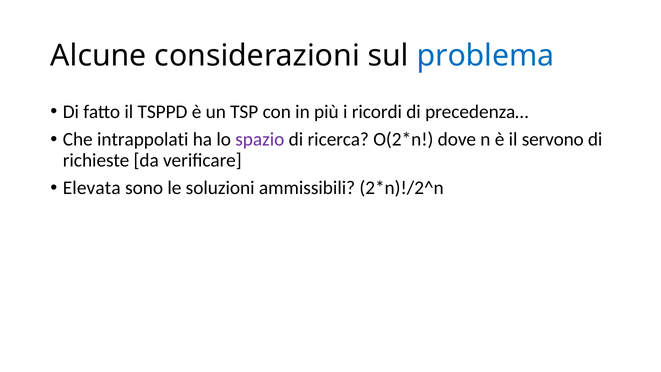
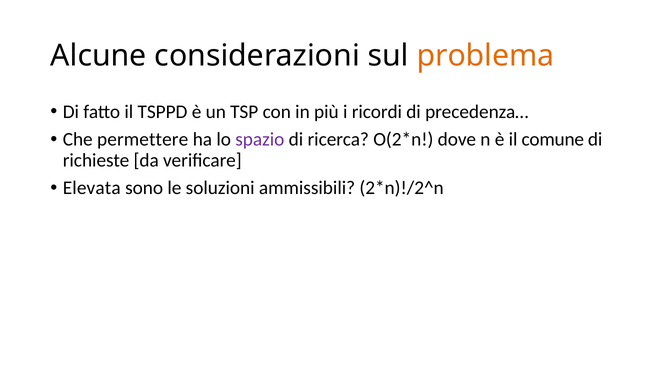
problema colour: blue -> orange (485, 56)
intrappolati: intrappolati -> permettere (143, 139)
servono: servono -> comune (553, 139)
